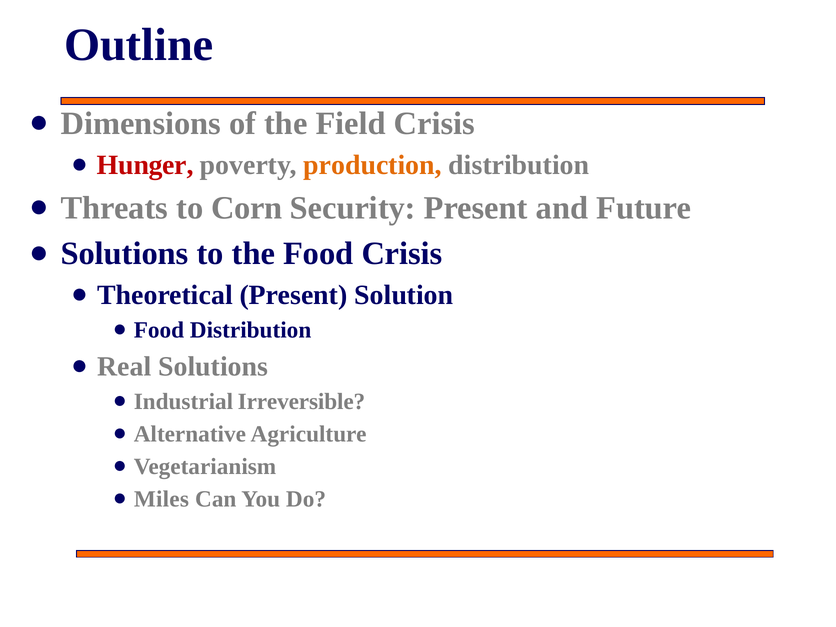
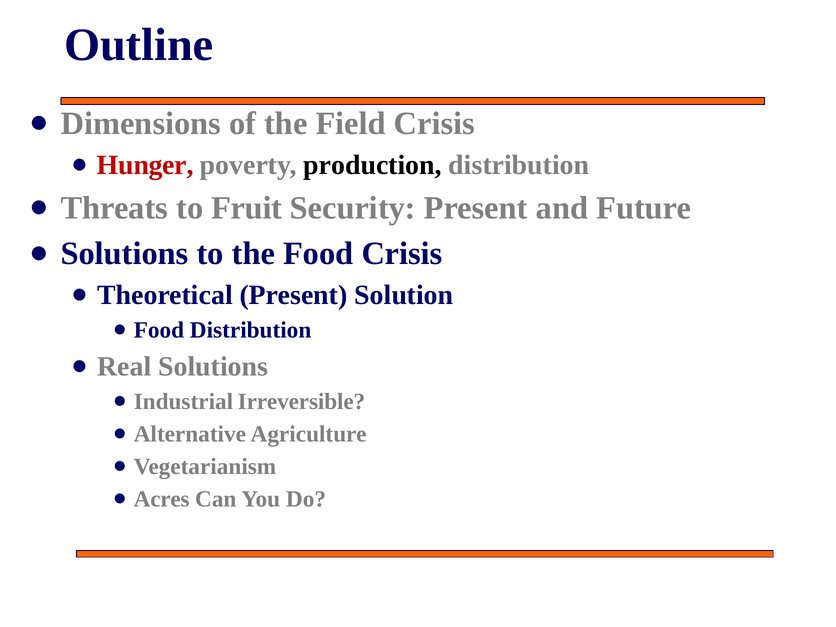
production colour: orange -> black (373, 165)
Corn: Corn -> Fruit (247, 208)
Miles: Miles -> Acres (162, 499)
